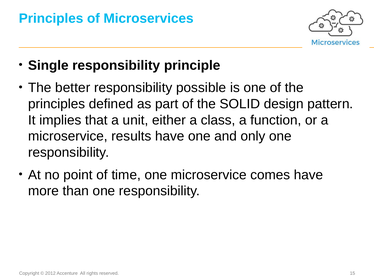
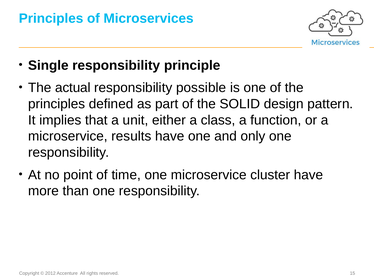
better: better -> actual (73, 88)
comes: comes -> cluster (270, 175)
